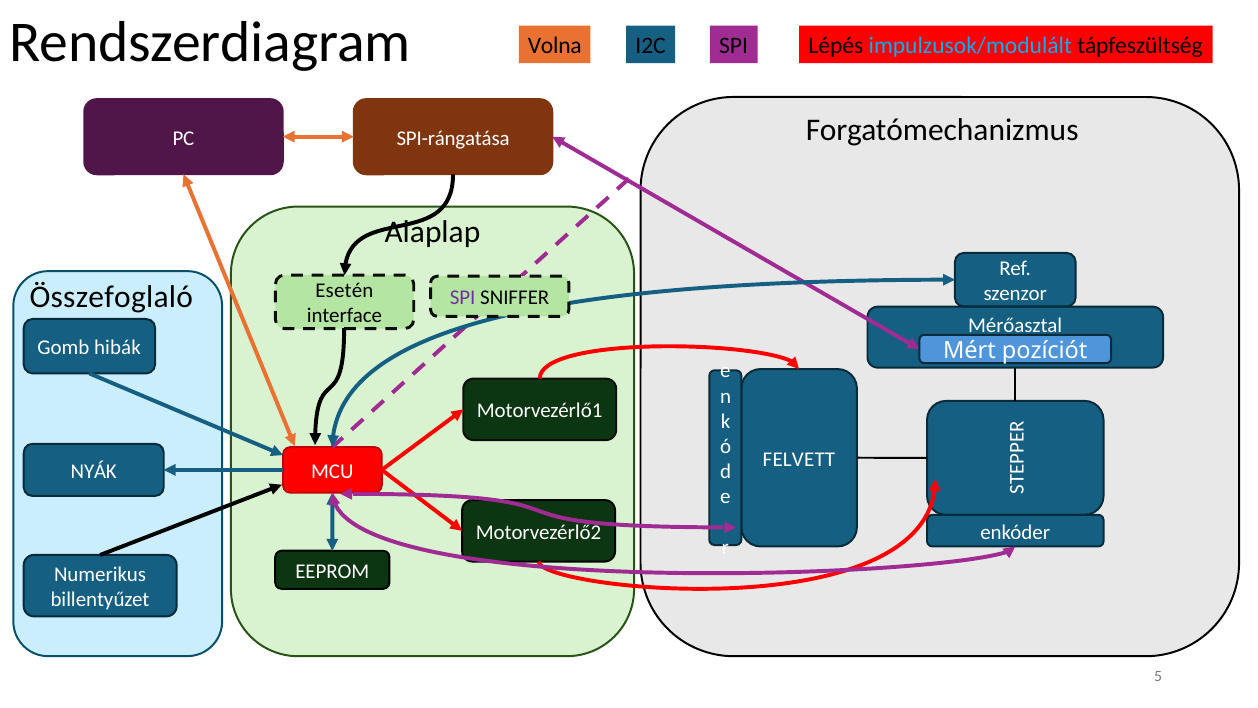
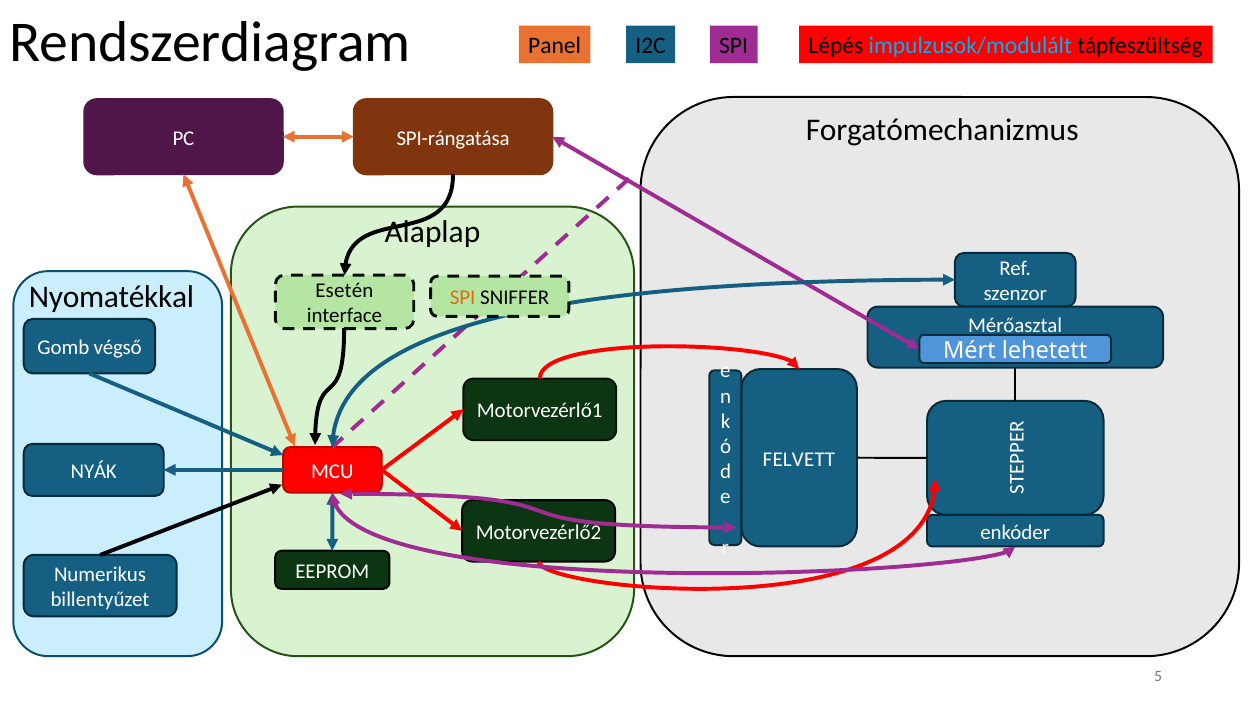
Volna: Volna -> Panel (555, 46)
Összefoglaló: Összefoglaló -> Nyomatékkal (112, 297)
SPI colour: purple -> orange (463, 298)
hibák: hibák -> végső (118, 347)
pozíciót: pozíciót -> lehetett (1045, 350)
